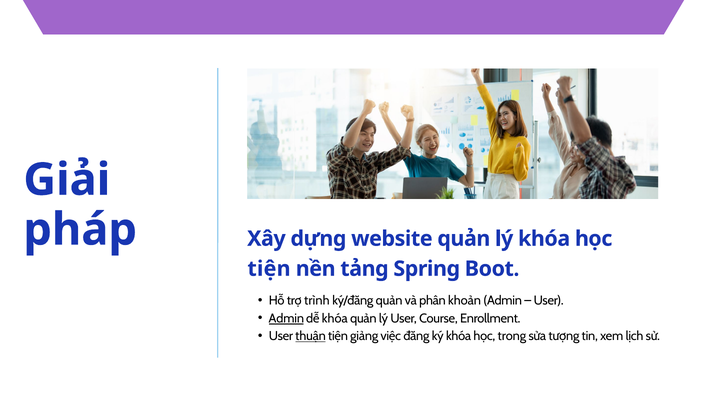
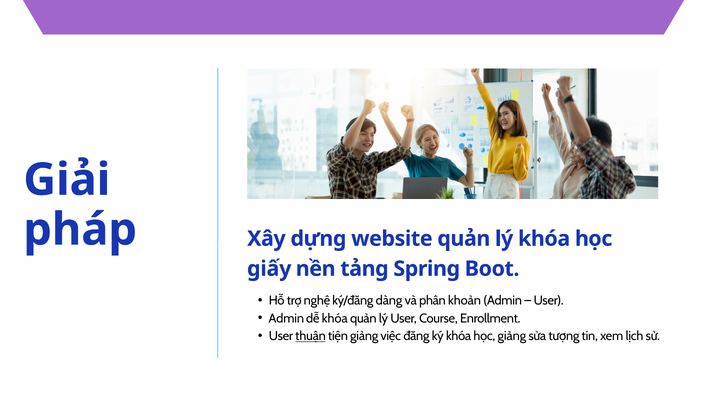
tiện: tiện -> giấy (269, 269)
trình: trình -> nghệ (317, 300)
ký/đăng quản: quản -> dàng (389, 300)
Admin underline: present -> none (286, 318)
học trong: trong -> giảng (512, 336)
